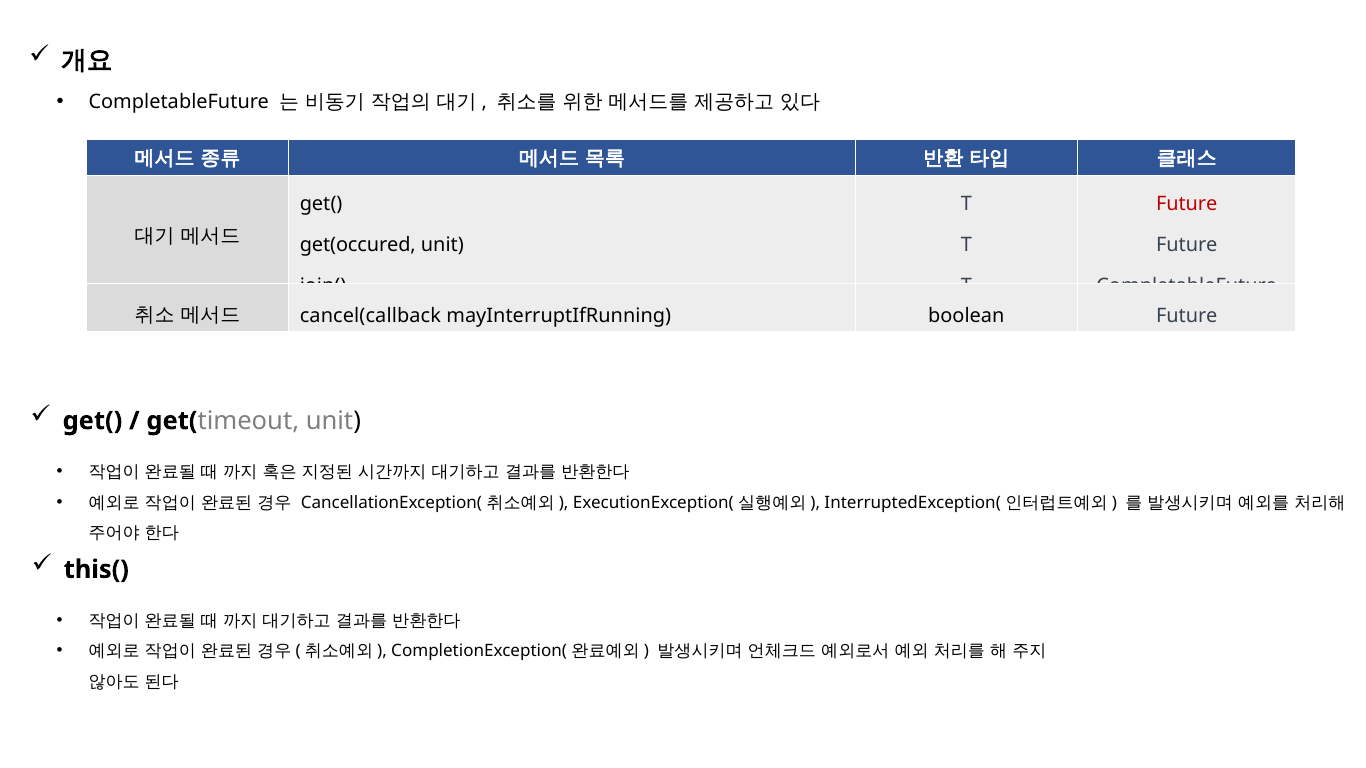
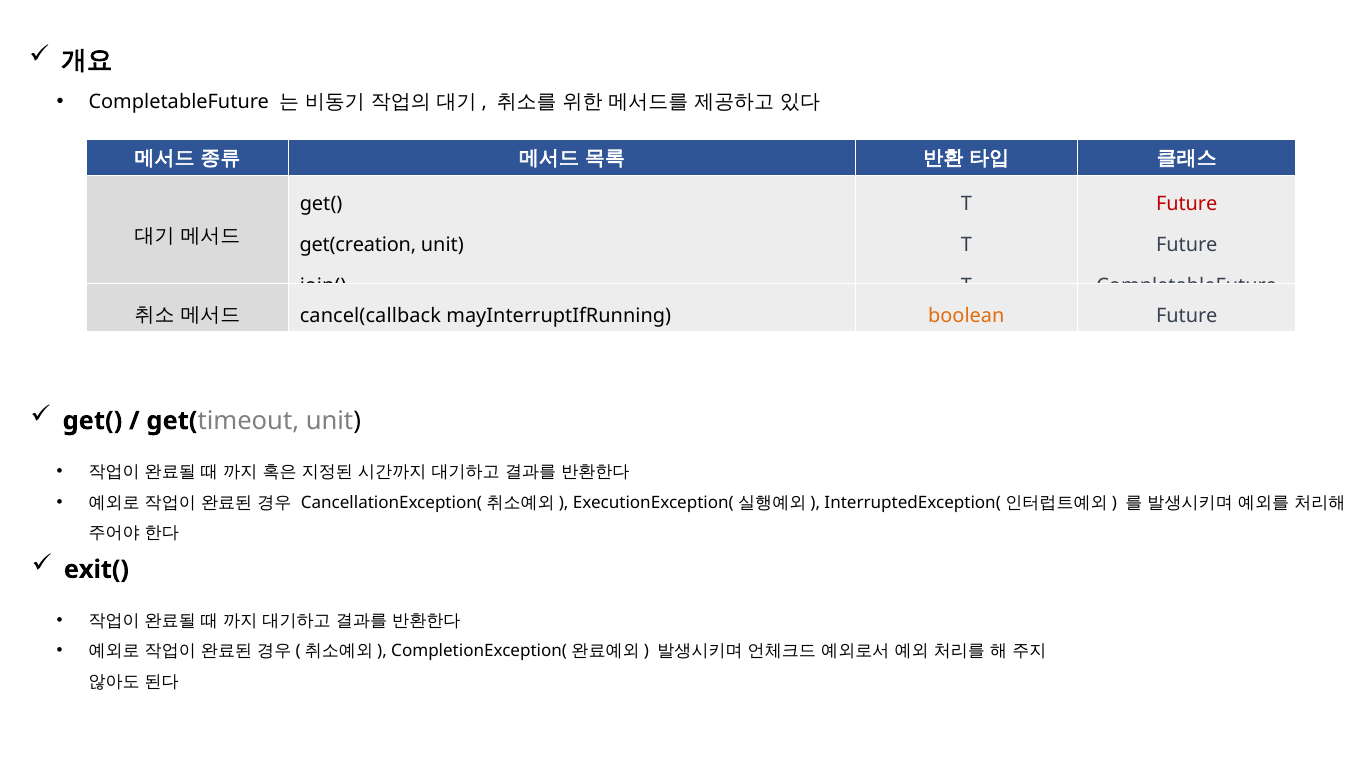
get(occured: get(occured -> get(creation (358, 245)
boolean colour: black -> orange (966, 316)
this(: this( -> exit( (96, 570)
